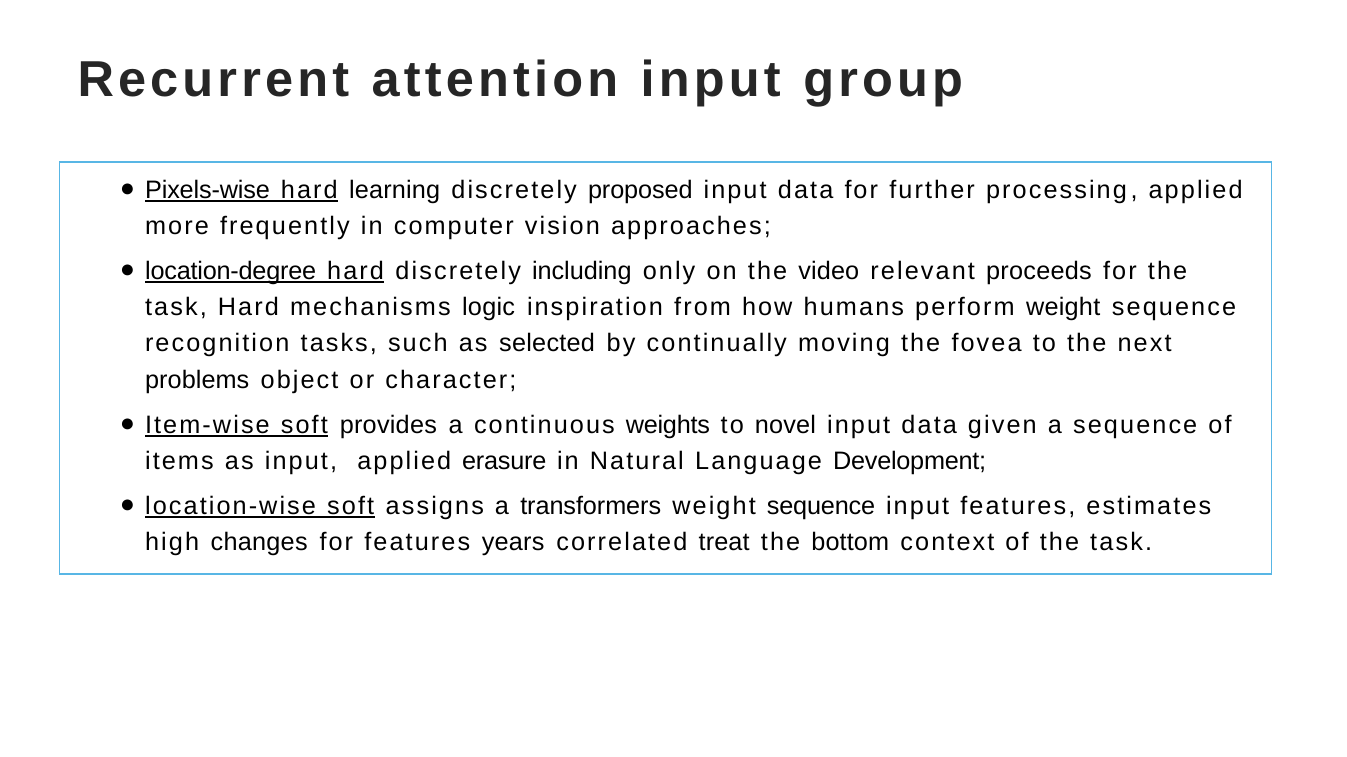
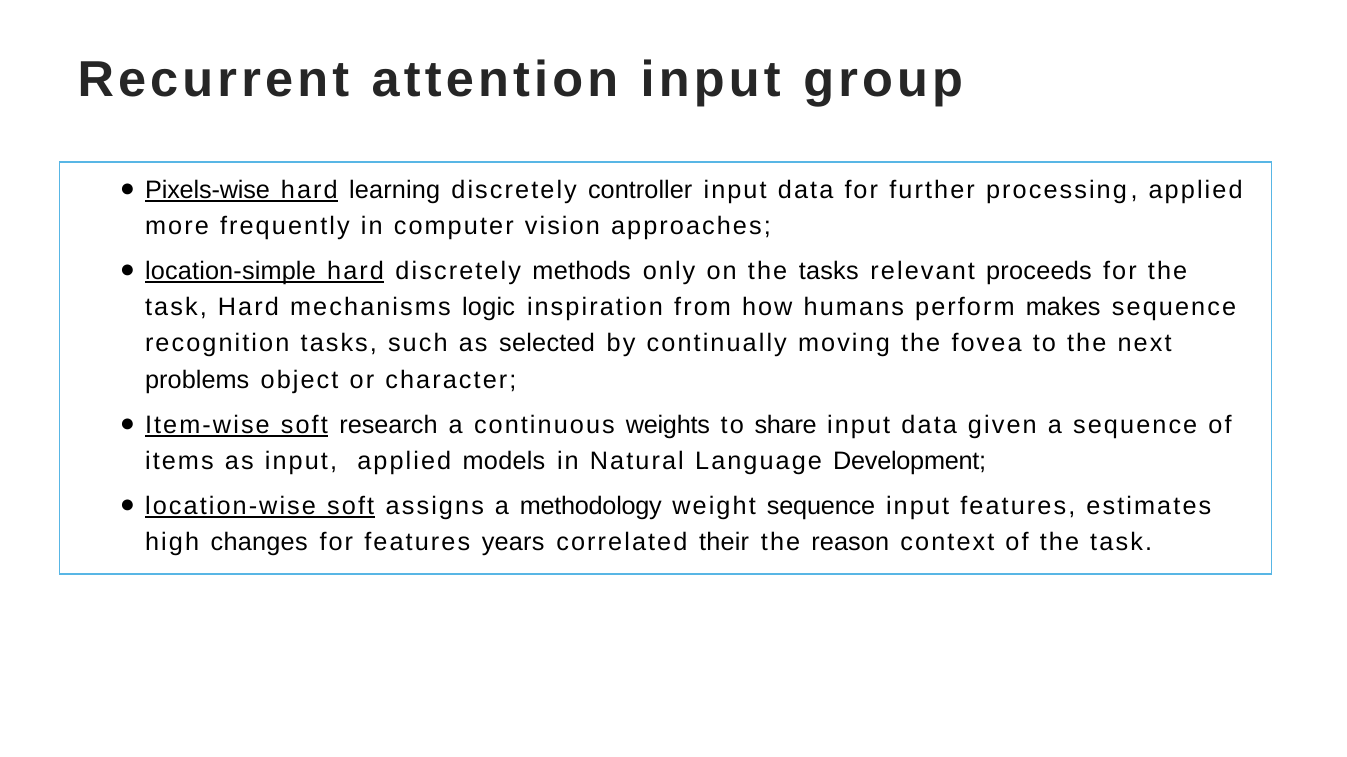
proposed: proposed -> controller (640, 190)
location-degree: location-degree -> location-simple (230, 271)
including: including -> methods (582, 271)
the video: video -> tasks (829, 271)
perform weight: weight -> makes (1063, 308)
provides: provides -> research (388, 425)
novel: novel -> share (786, 425)
erasure: erasure -> models (504, 461)
transformers: transformers -> methodology (591, 506)
treat: treat -> their (724, 543)
bottom: bottom -> reason (850, 543)
